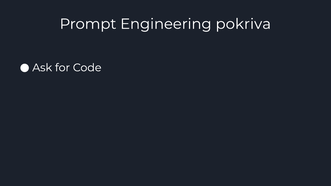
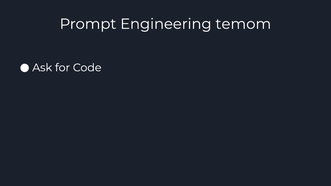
pokriva: pokriva -> temom (243, 24)
